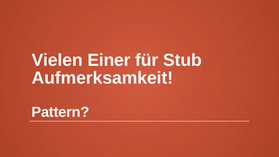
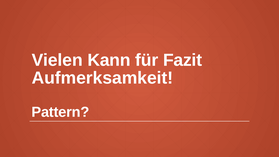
Einer: Einer -> Kann (109, 60)
Stub: Stub -> Fazit (183, 60)
